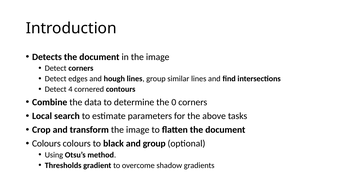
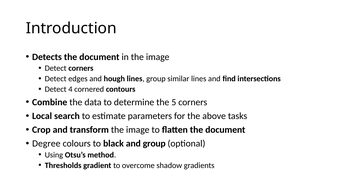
0: 0 -> 5 (174, 102)
Colours: Colours -> Degree (46, 144)
